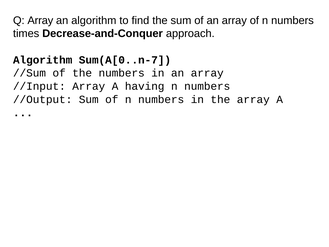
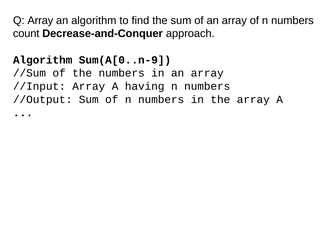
times: times -> count (26, 34)
Sum(A[0..n-7: Sum(A[0..n-7 -> Sum(A[0..n-9 (125, 60)
